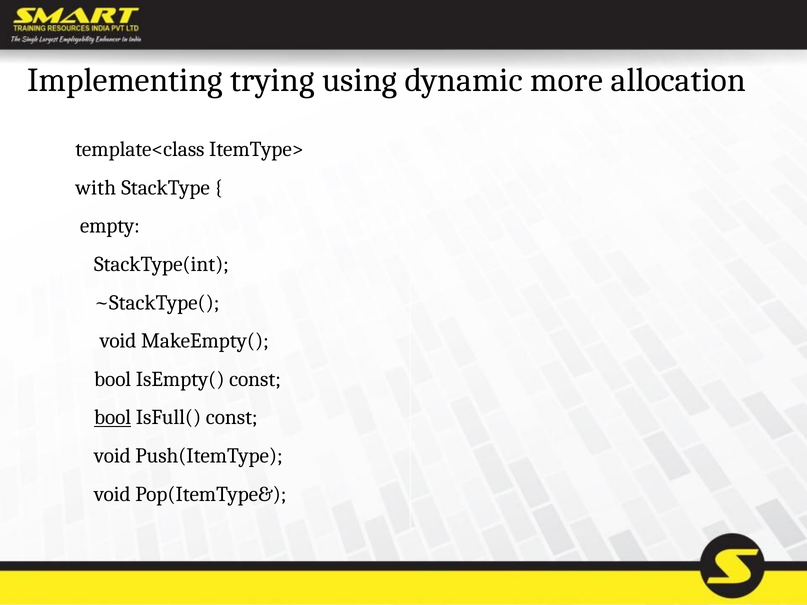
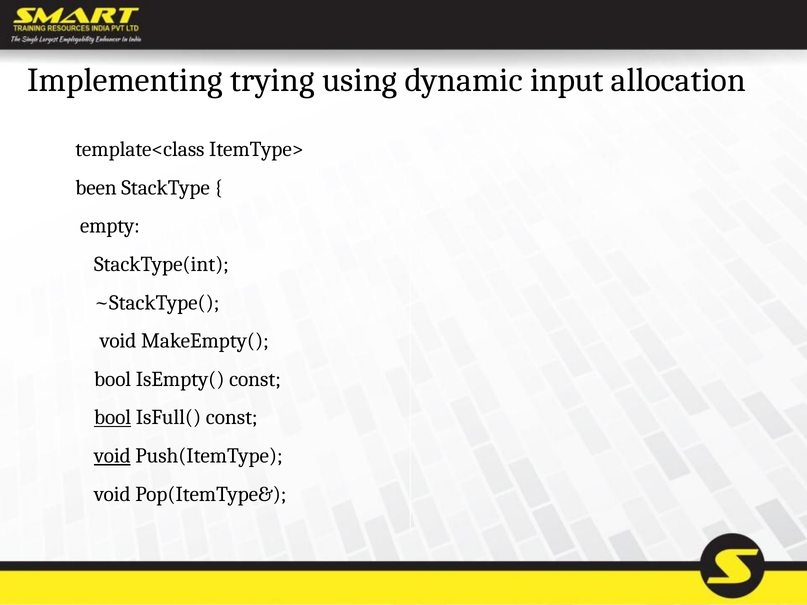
more: more -> input (567, 80)
with: with -> been (96, 188)
void underline: none -> present (112, 456)
